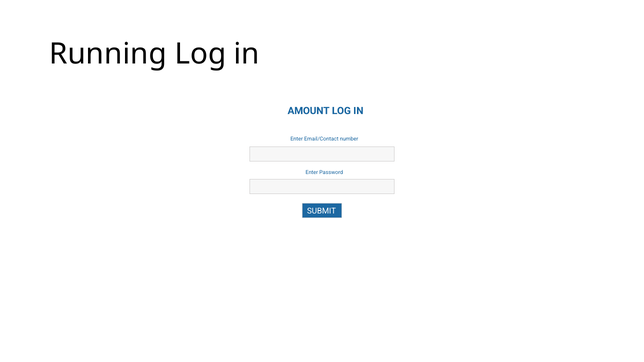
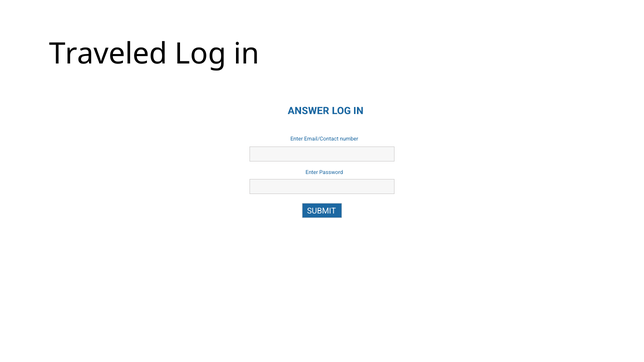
Running: Running -> Traveled (108, 54)
AMOUNT: AMOUNT -> ANSWER (308, 111)
